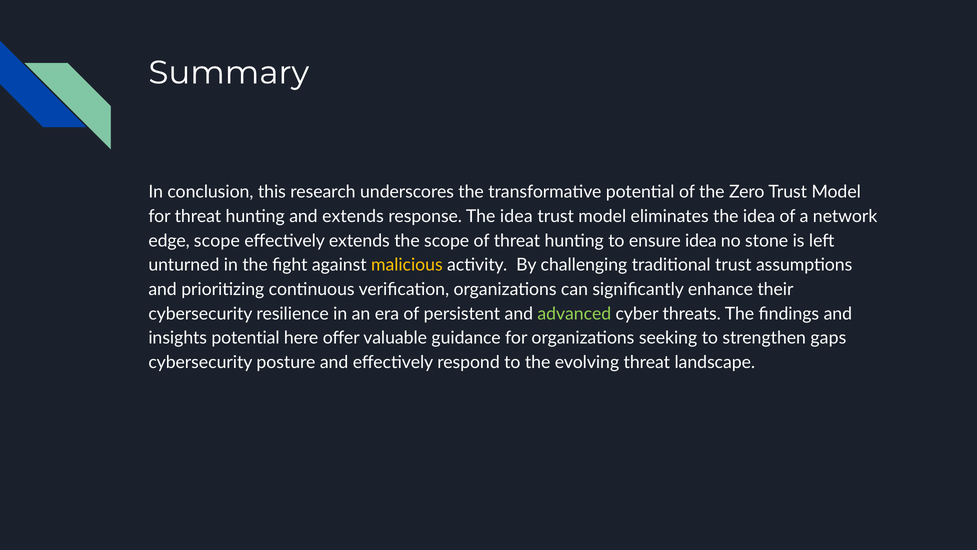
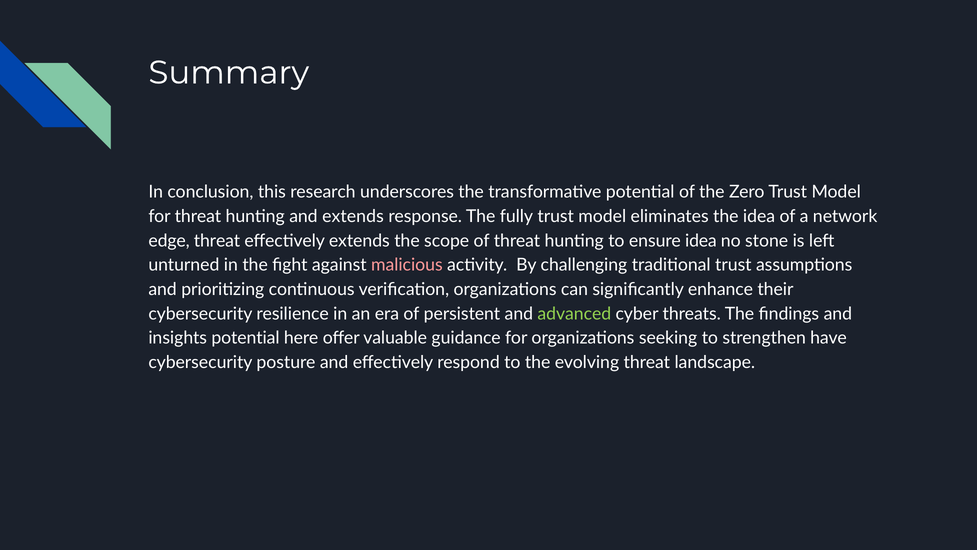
response The idea: idea -> fully (516, 216)
edge scope: scope -> threat (217, 241)
malicious colour: yellow -> pink (407, 265)
gaps: gaps -> have (829, 338)
